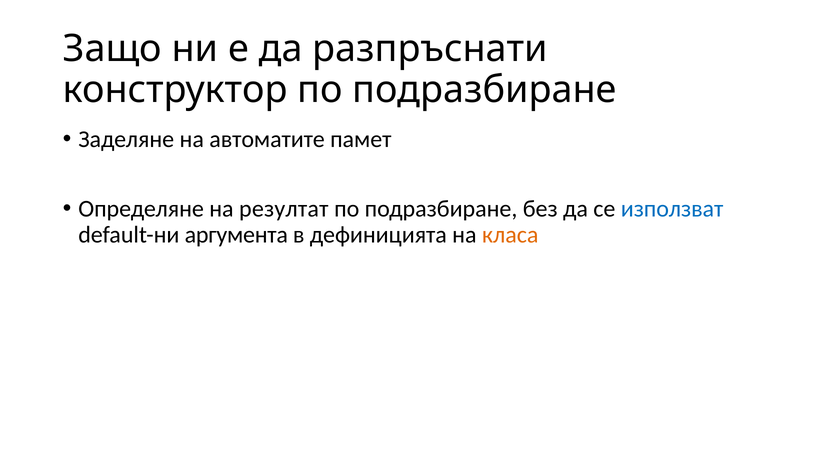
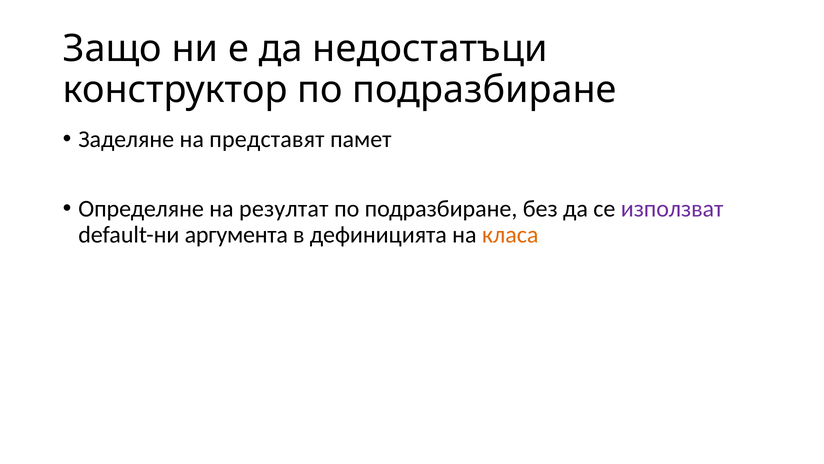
разпръснати: разпръснати -> недостатъци (430, 49)
автоматите: автоматите -> представят (267, 139)
използват colour: blue -> purple (672, 208)
